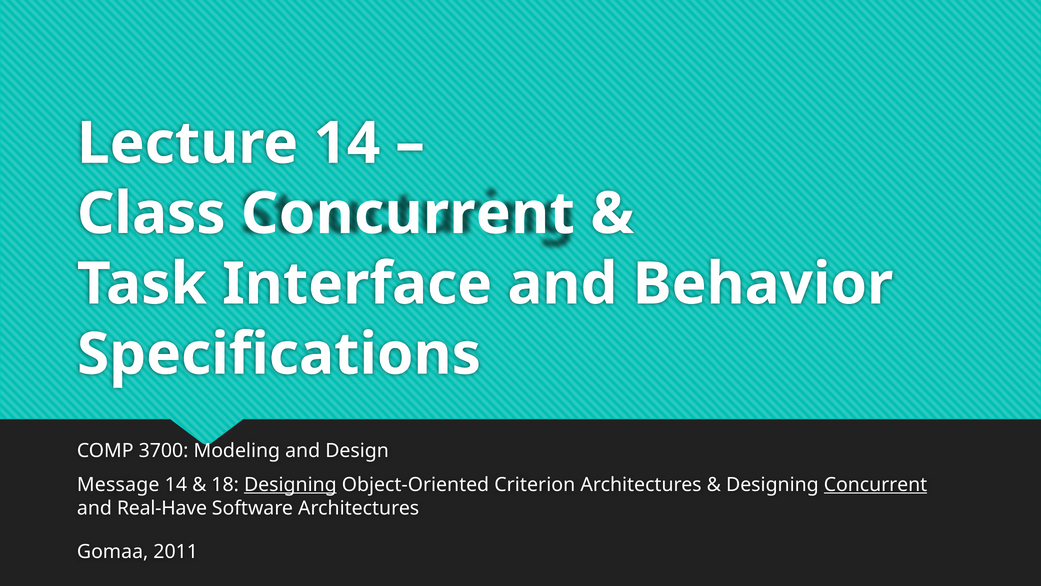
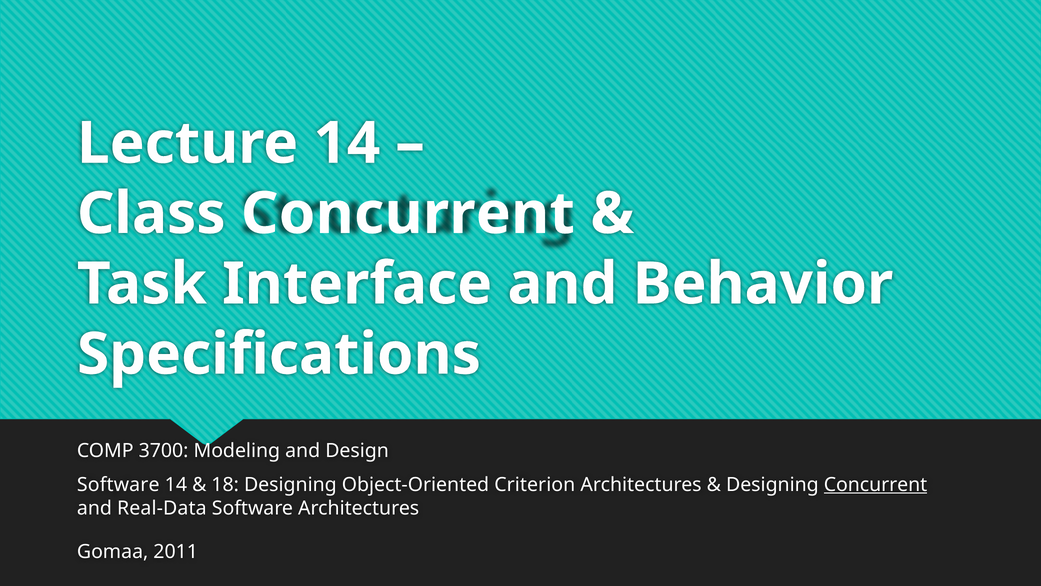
Message: Message -> Software (118, 484)
Designing underline: present -> none (290, 484)
Real-Have: Real-Have -> Real-Data (162, 508)
